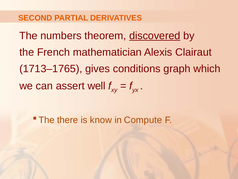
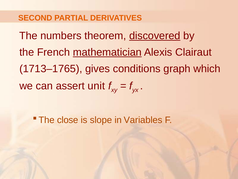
mathematician underline: none -> present (107, 52)
well: well -> unit (96, 86)
there: there -> close (68, 120)
know: know -> slope (101, 120)
Compute: Compute -> Variables (143, 120)
